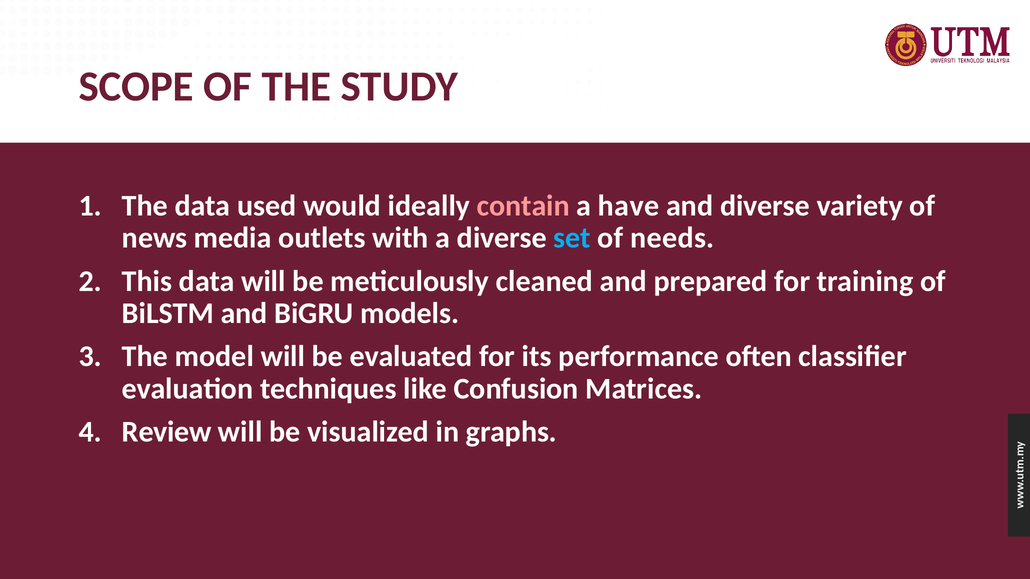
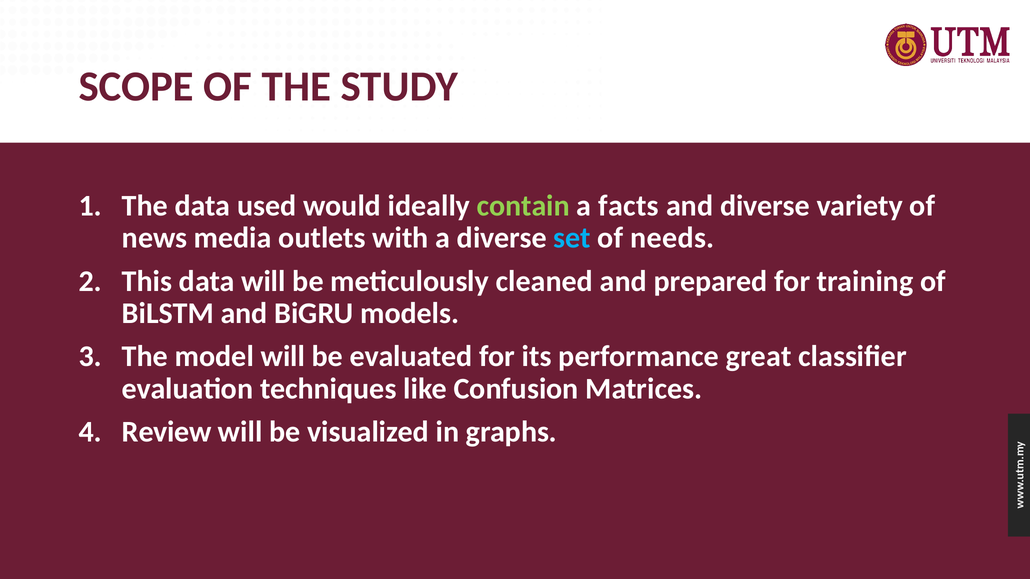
contain colour: pink -> light green (523, 206)
have: have -> facts (629, 206)
often: often -> great (759, 357)
